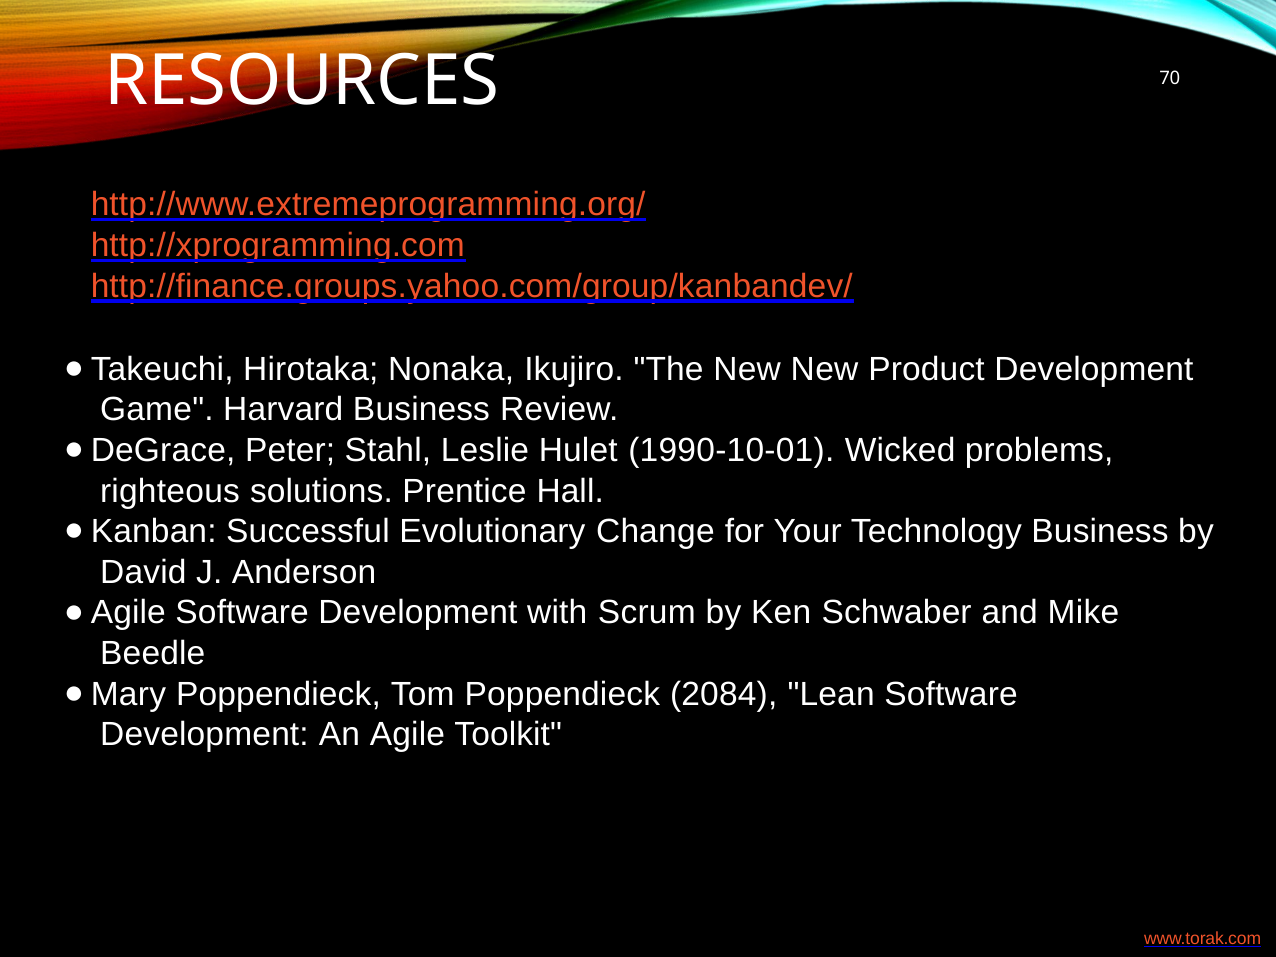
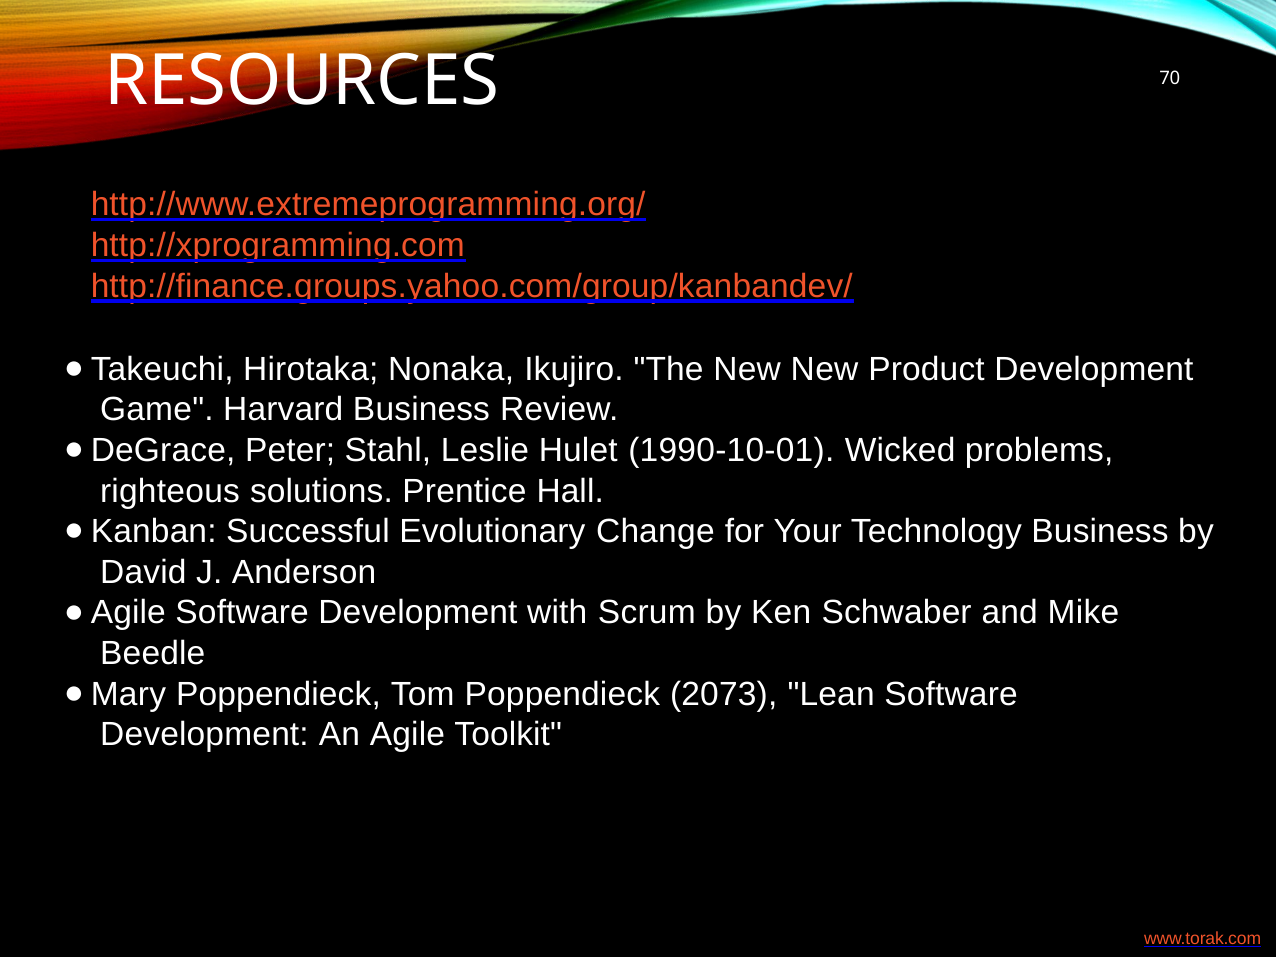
2084: 2084 -> 2073 (724, 694)
